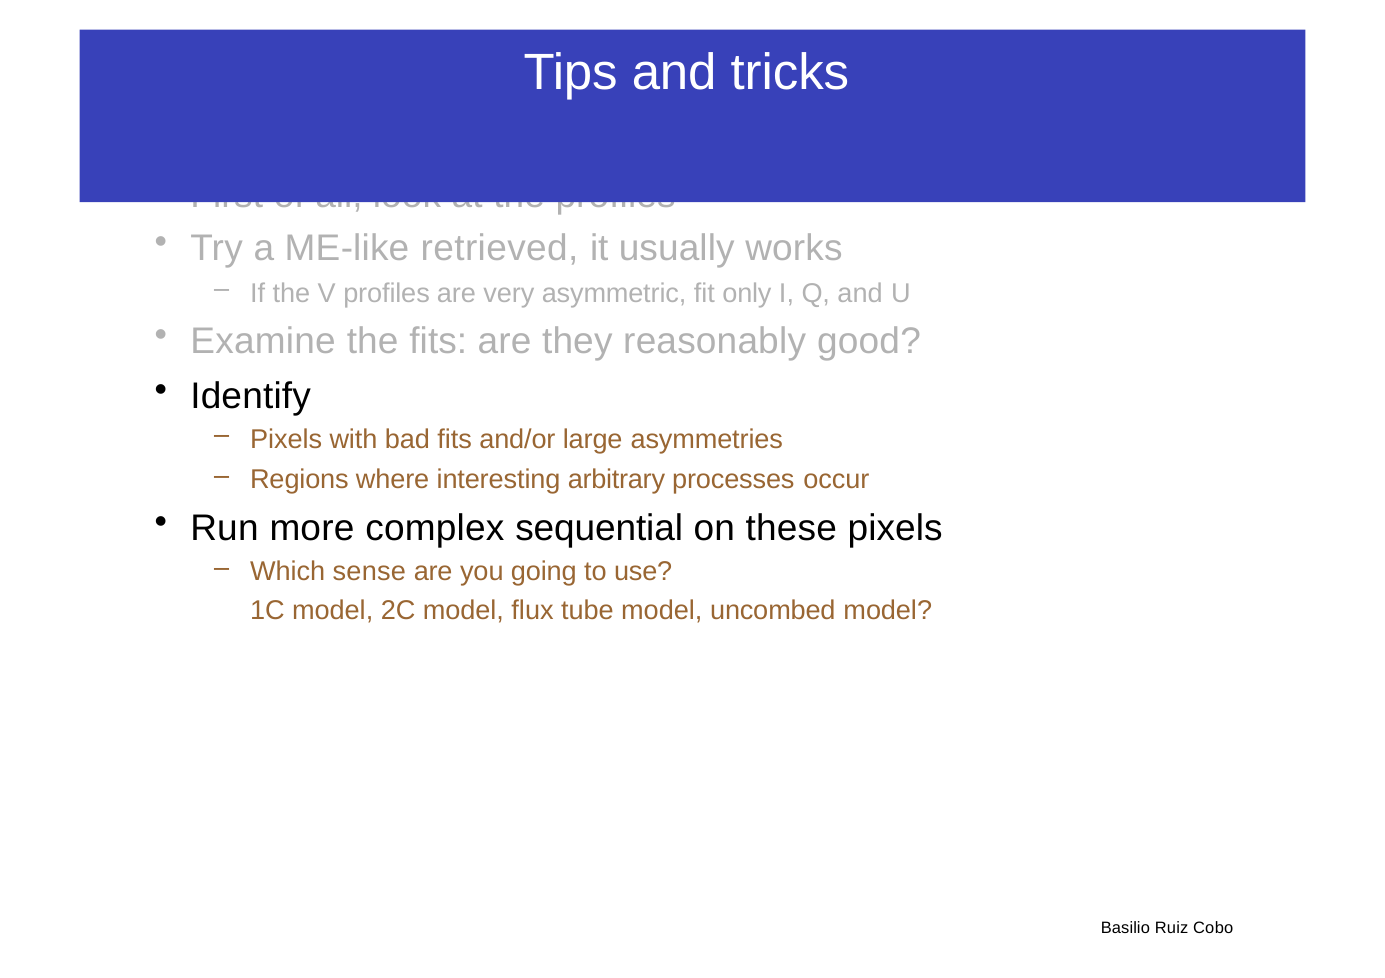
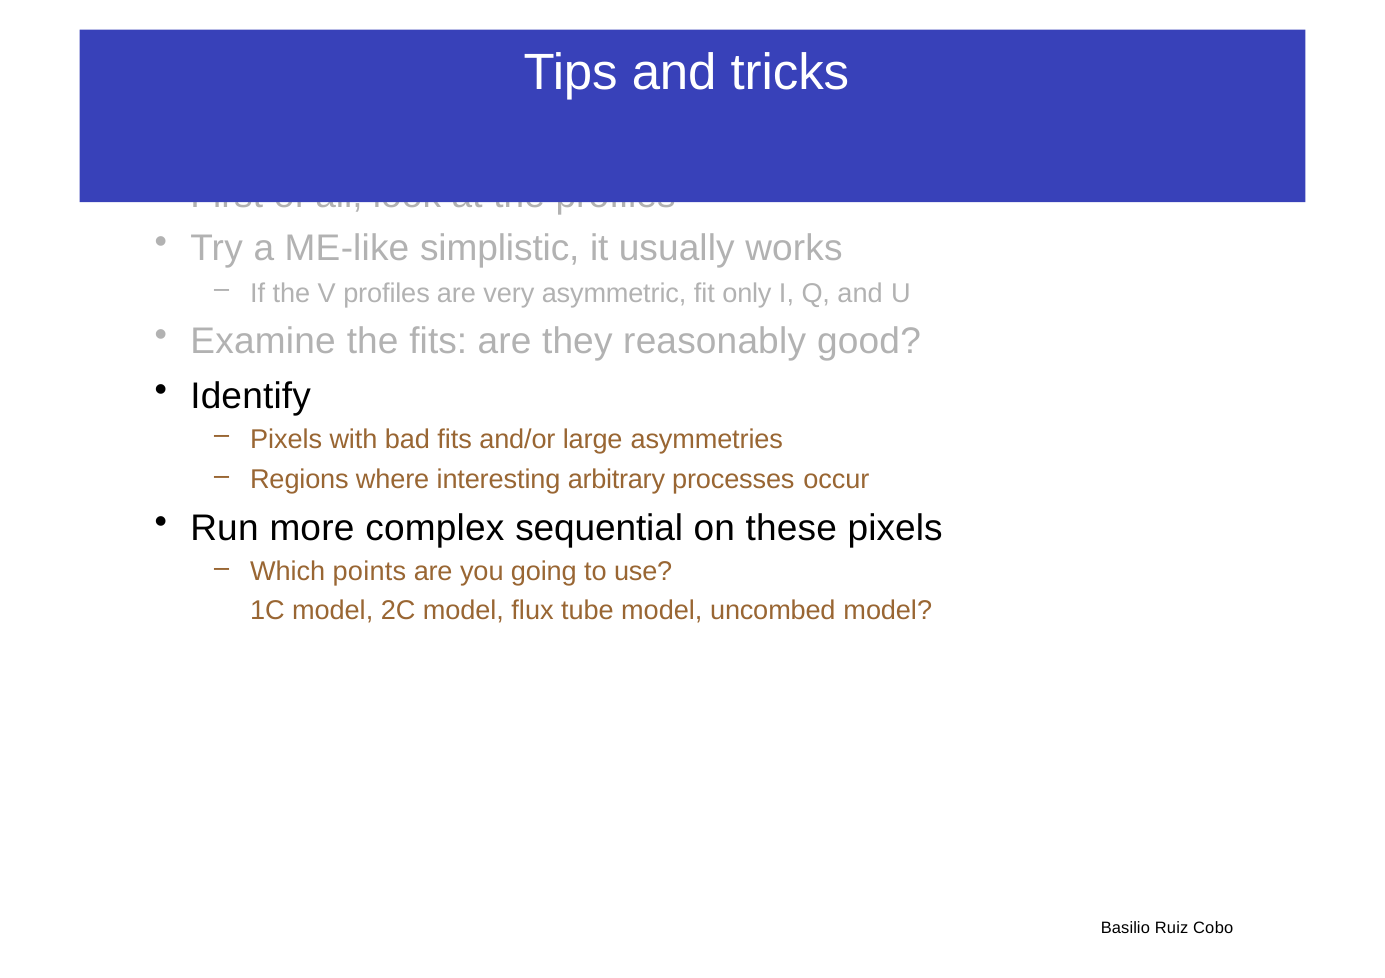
retrieved: retrieved -> simplistic (500, 248)
sense: sense -> points (369, 572)
